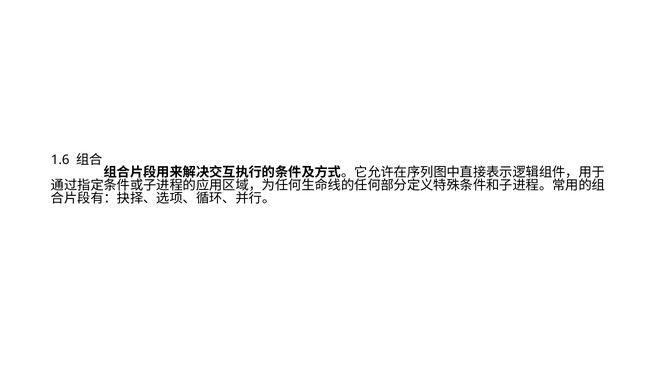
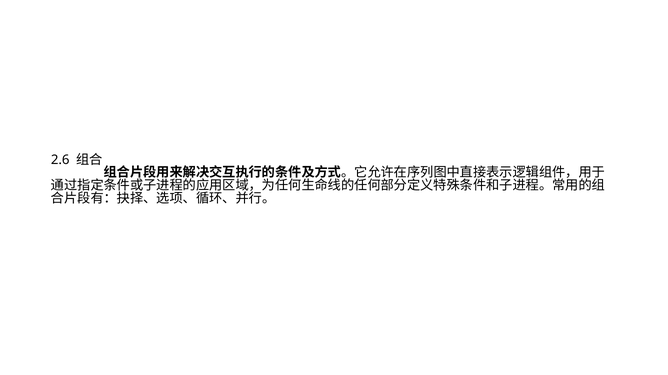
1.6: 1.6 -> 2.6 (60, 160)
